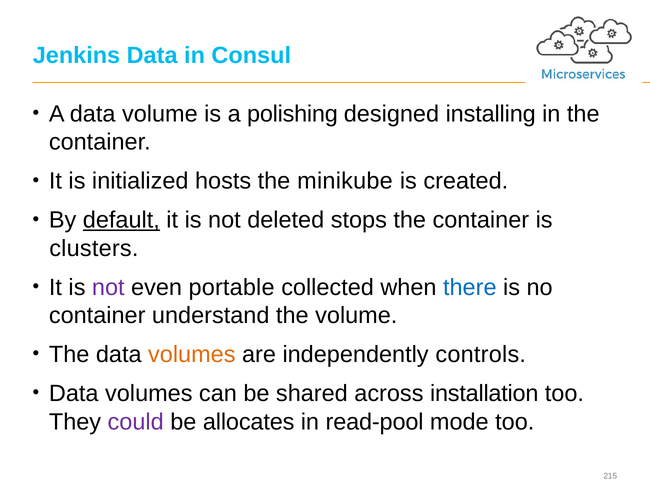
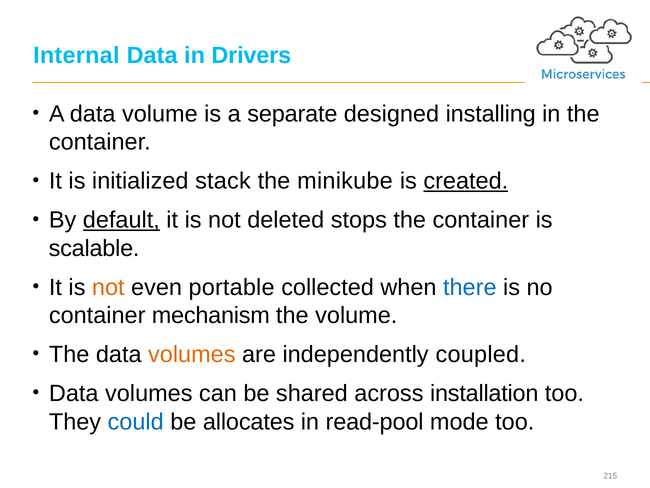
Jenkins: Jenkins -> Internal (76, 55)
Consul: Consul -> Drivers (251, 55)
polishing: polishing -> separate (292, 114)
hosts: hosts -> stack (223, 181)
created underline: none -> present (466, 181)
clusters: clusters -> scalable (94, 248)
not colour: purple -> orange (108, 287)
understand: understand -> mechanism (211, 315)
controls: controls -> coupled (481, 354)
could colour: purple -> blue (136, 421)
